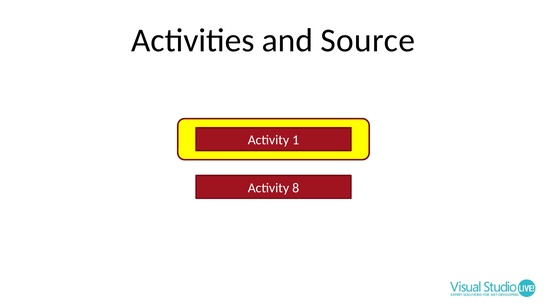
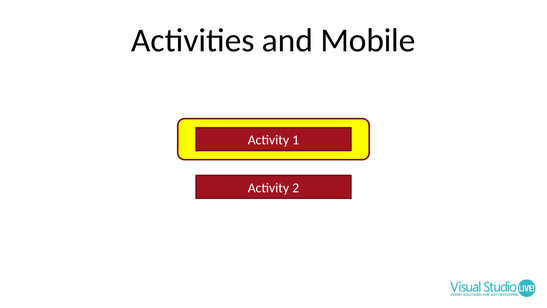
Source: Source -> Mobile (368, 40)
8: 8 -> 2 (296, 188)
